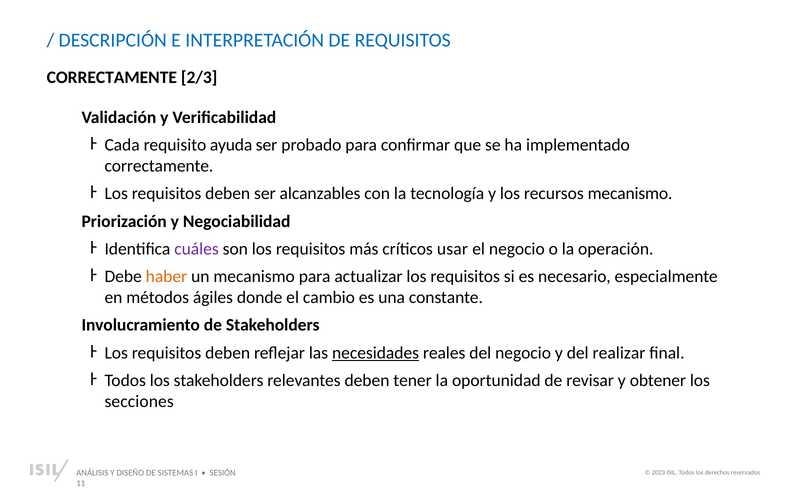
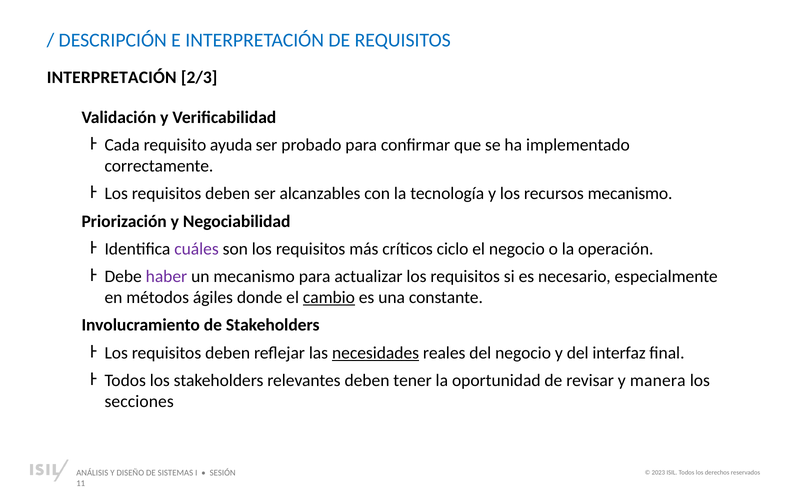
CORRECTAMENTE: CORRECTAMENTE -> INTERPRETACIÓN (112, 78)
usar: usar -> ciclo (453, 249)
haber colour: orange -> purple (166, 277)
cambio underline: none -> present (329, 298)
realizar: realizar -> interfaz (619, 353)
obtener: obtener -> manera (658, 380)
